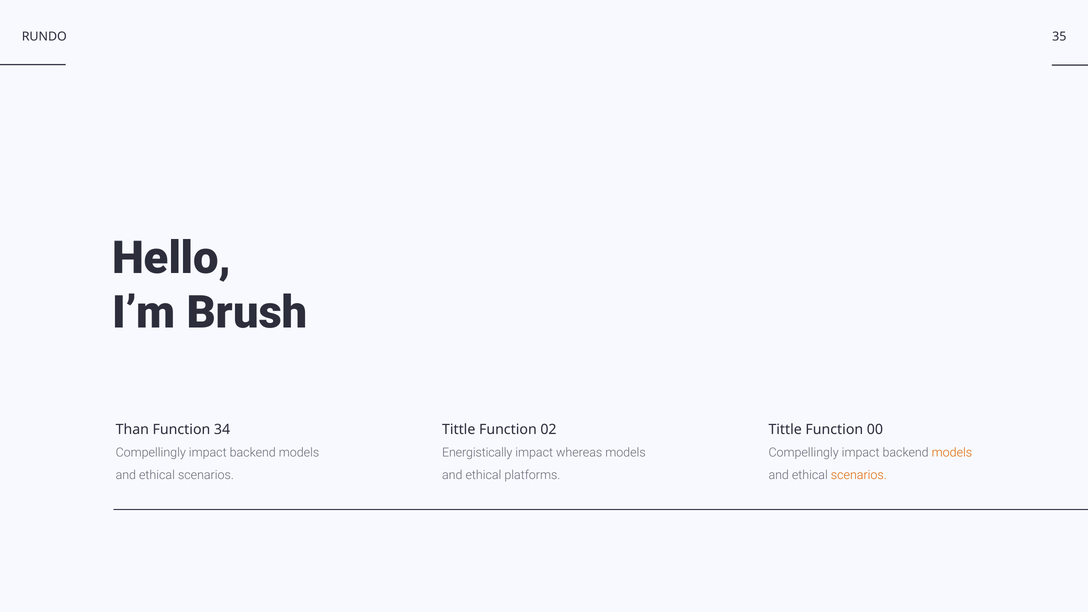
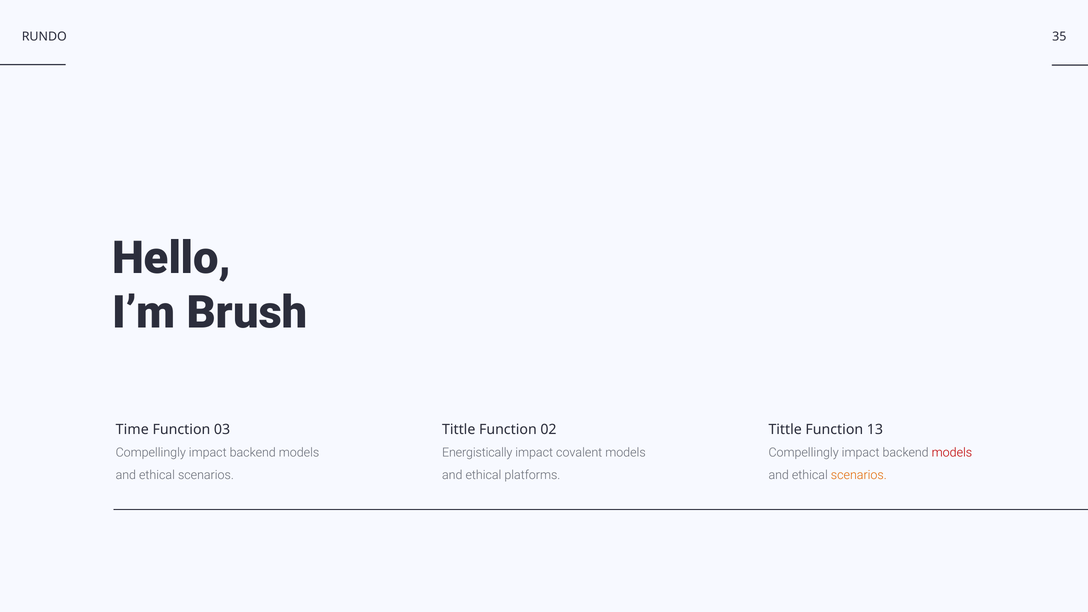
Than: Than -> Time (132, 429)
34: 34 -> 03 (222, 429)
00: 00 -> 13 (875, 429)
whereas: whereas -> covalent (579, 453)
models colour: orange -> red (952, 453)
